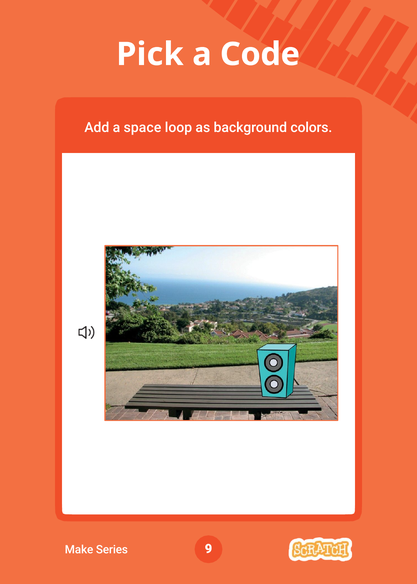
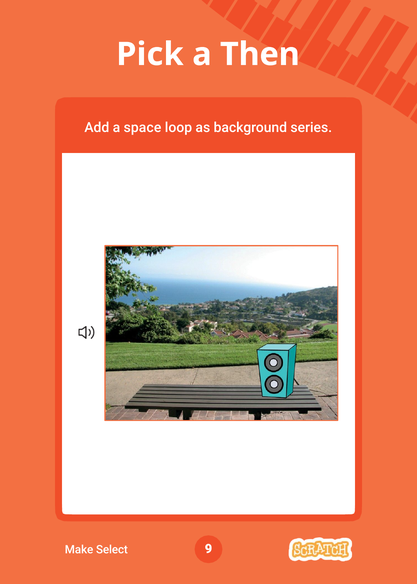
Code: Code -> Then (260, 54)
colors: colors -> series (311, 127)
Series: Series -> Select (112, 550)
